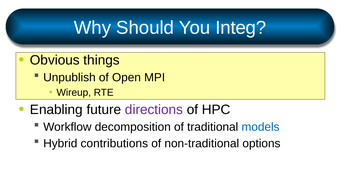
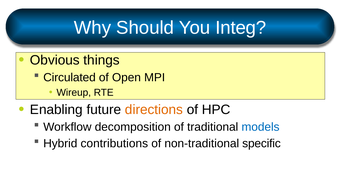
Unpublish: Unpublish -> Circulated (69, 78)
directions colour: purple -> orange (154, 110)
options: options -> specific (261, 144)
